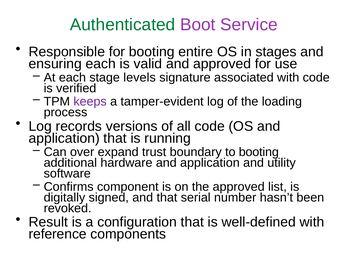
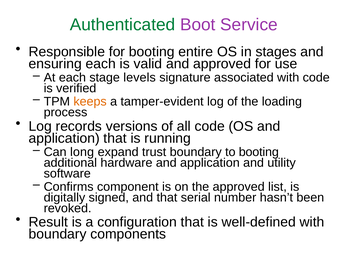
keeps colour: purple -> orange (90, 102)
over: over -> long (82, 153)
reference: reference -> boundary (58, 235)
